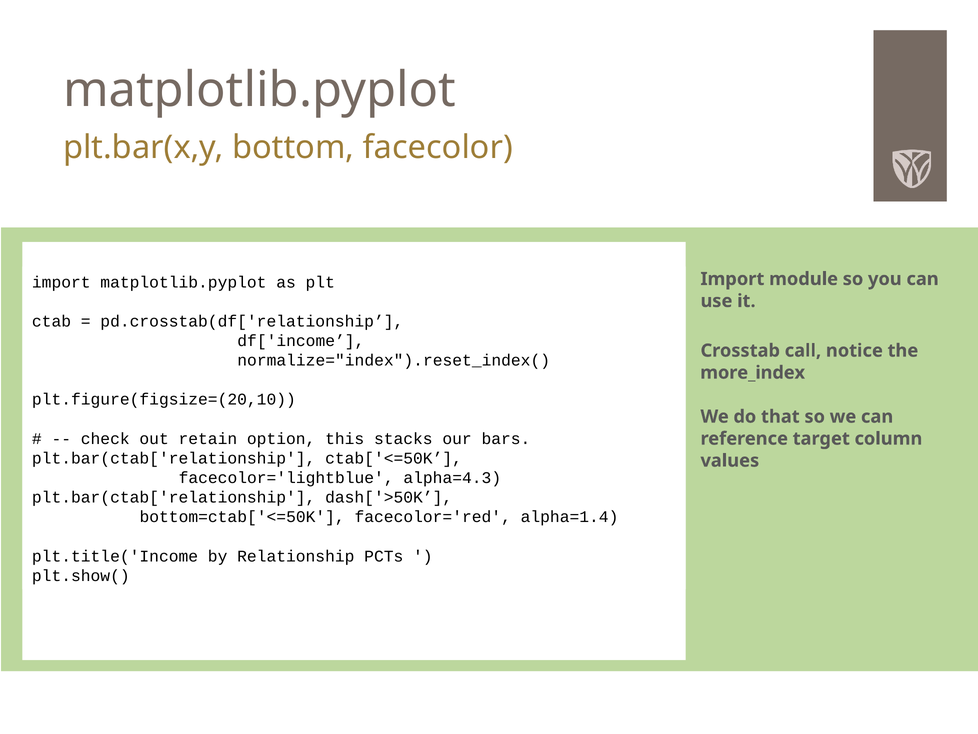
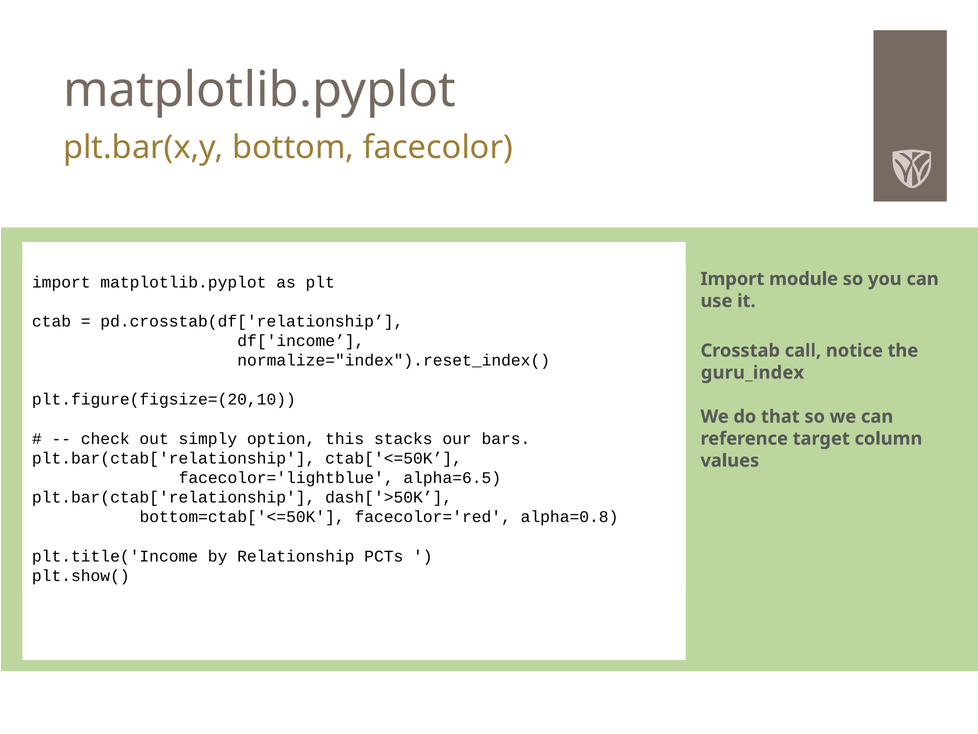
more_index: more_index -> guru_index (752, 372)
retain: retain -> simply (208, 438)
alpha=4.3: alpha=4.3 -> alpha=6.5 (452, 478)
alpha=1.4: alpha=1.4 -> alpha=0.8 (570, 517)
